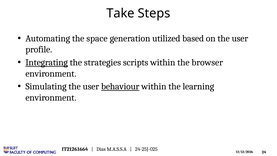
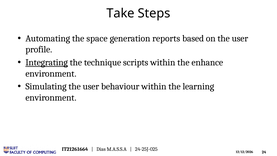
utilized: utilized -> reports (166, 38)
strategies: strategies -> technique (103, 62)
browser: browser -> enhance (207, 62)
behaviour underline: present -> none (120, 86)
